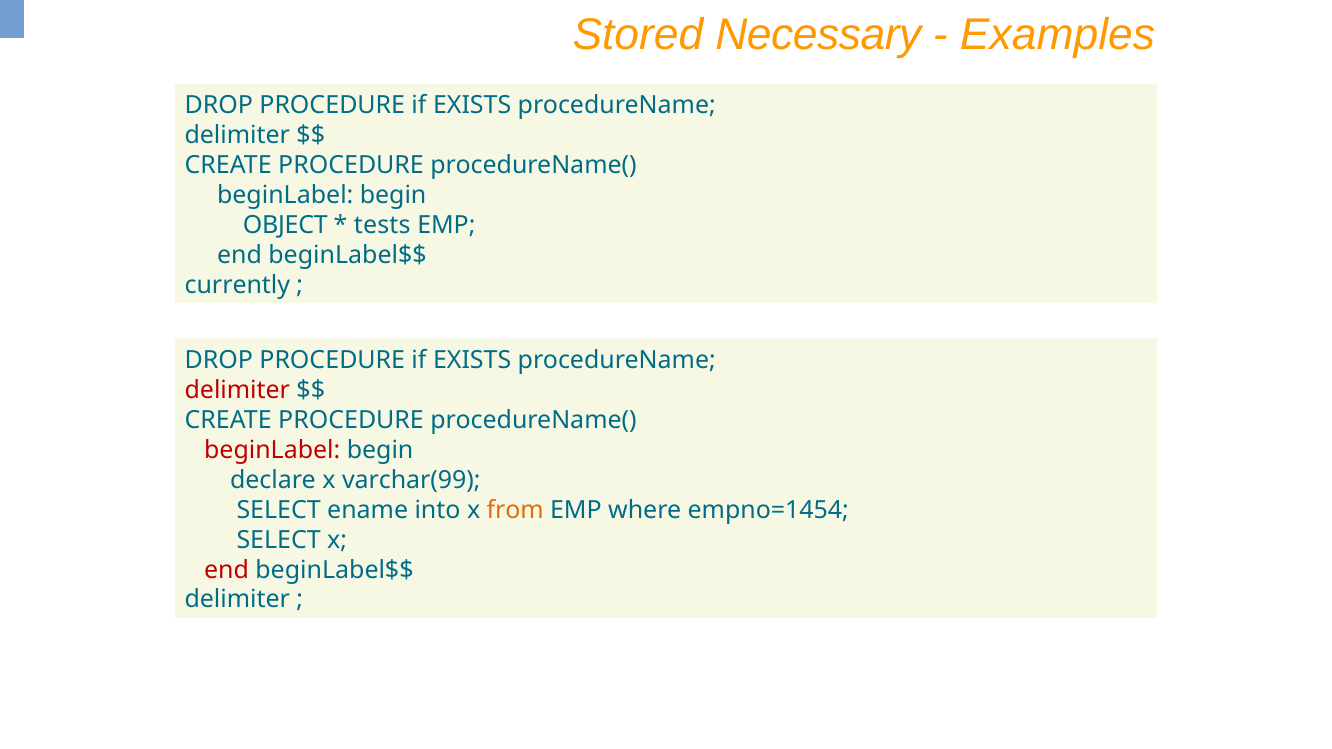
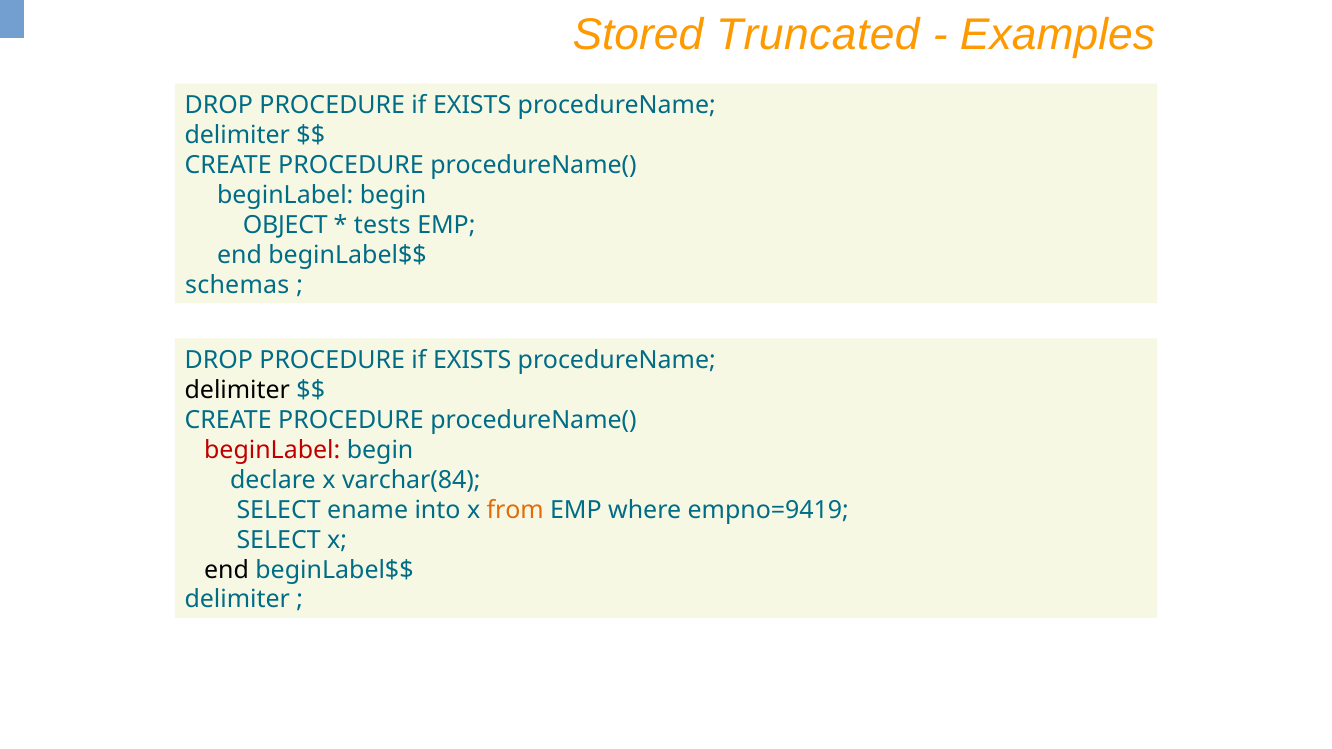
Necessary: Necessary -> Truncated (818, 35)
currently: currently -> schemas (237, 285)
delimiter colour: red -> black (237, 390)
varchar(99: varchar(99 -> varchar(84 (411, 480)
empno=1454: empno=1454 -> empno=9419 (768, 510)
end colour: red -> black (227, 570)
